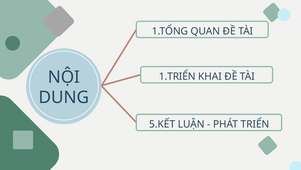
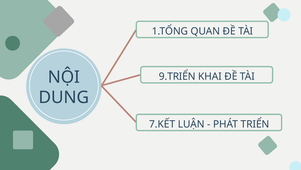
1.TRIỂN: 1.TRIỂN -> 9.TRIỂN (177, 76)
5.KẾT: 5.KẾT -> 7.KẾT (162, 124)
